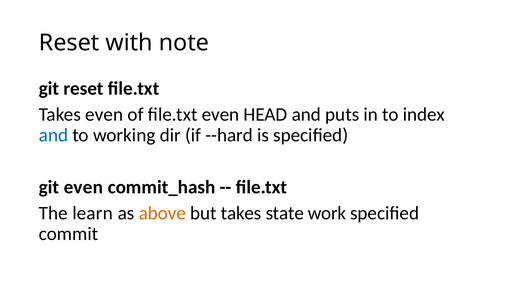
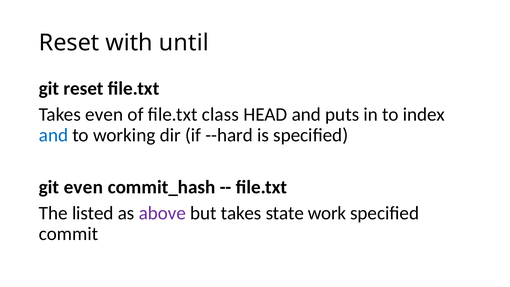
note: note -> until (184, 43)
file.txt even: even -> class (220, 114)
learn: learn -> listed (93, 213)
above colour: orange -> purple (162, 213)
